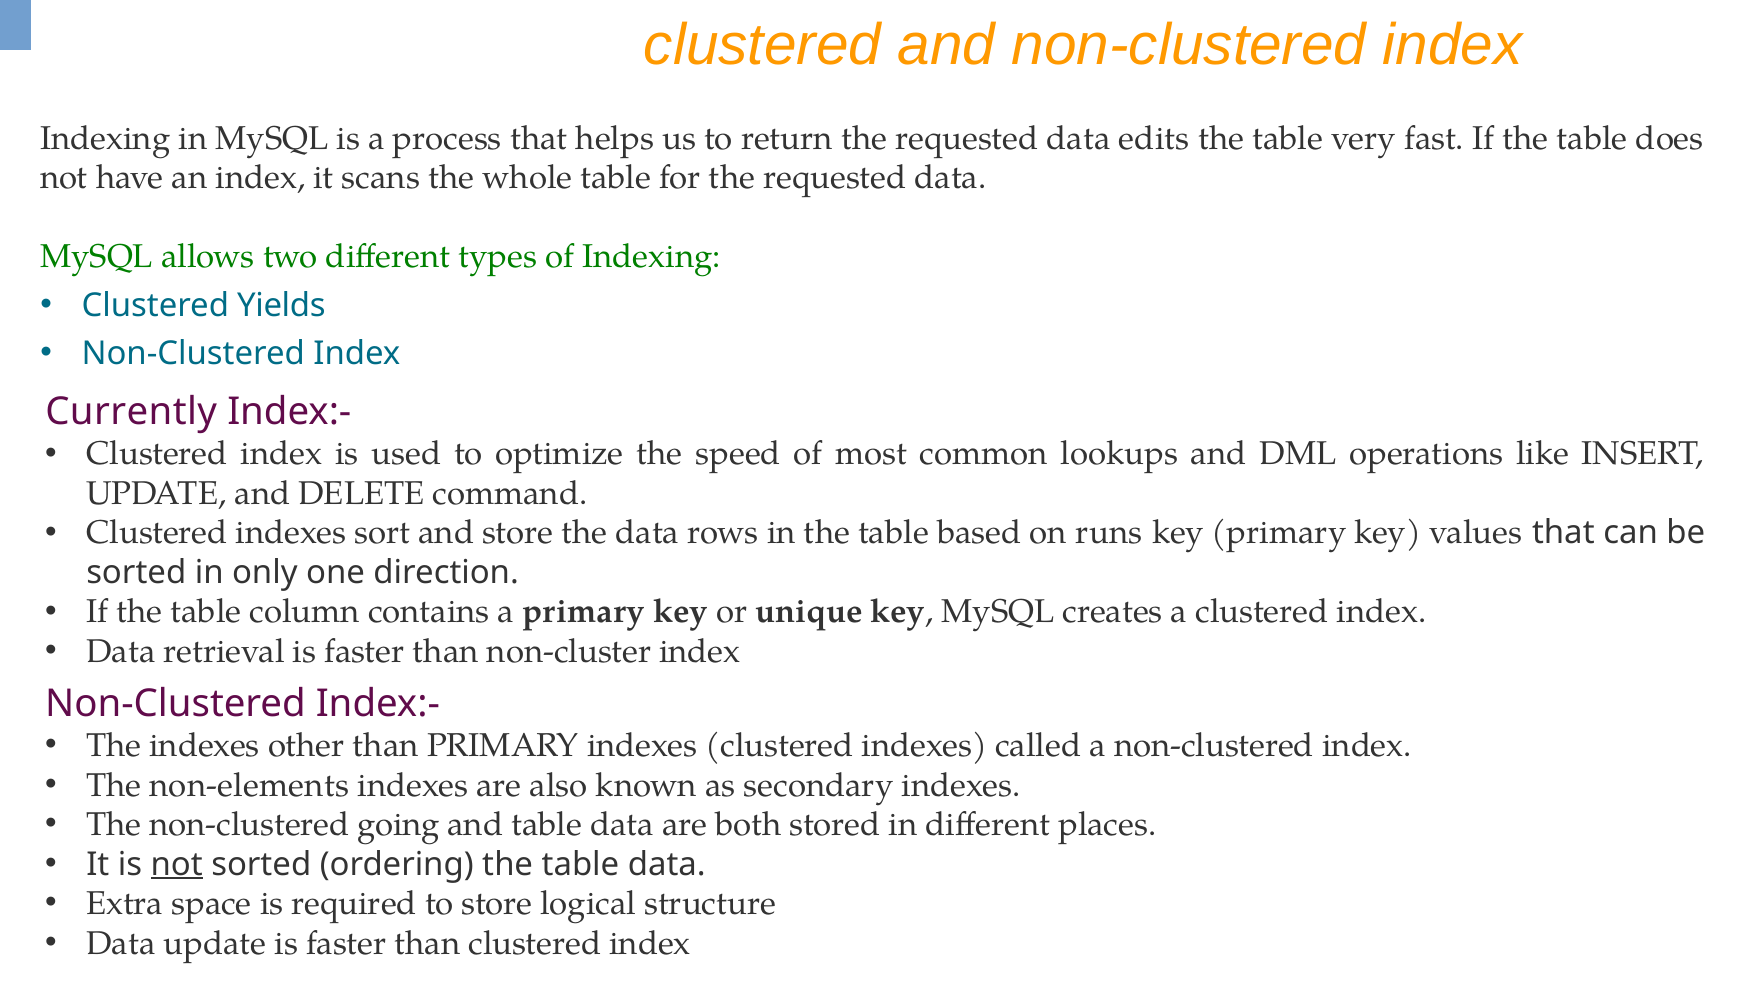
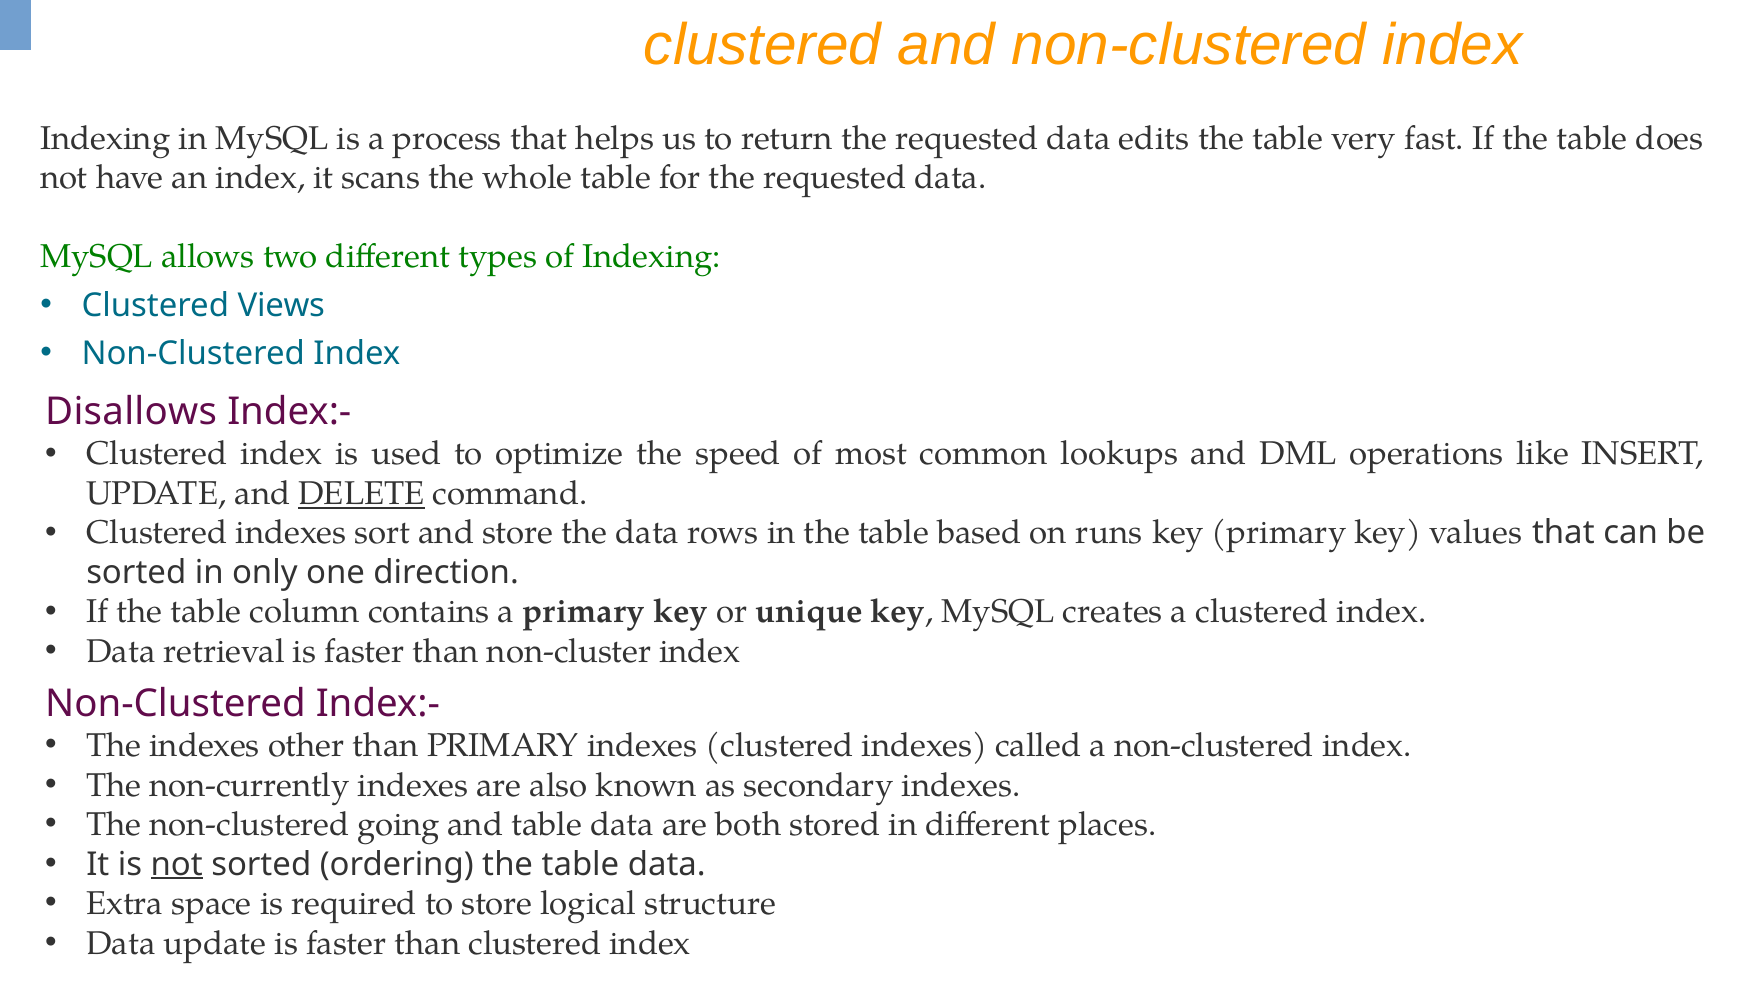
Yields: Yields -> Views (281, 305)
Currently: Currently -> Disallows (131, 412)
DELETE underline: none -> present (362, 494)
non-elements: non-elements -> non-currently (250, 786)
